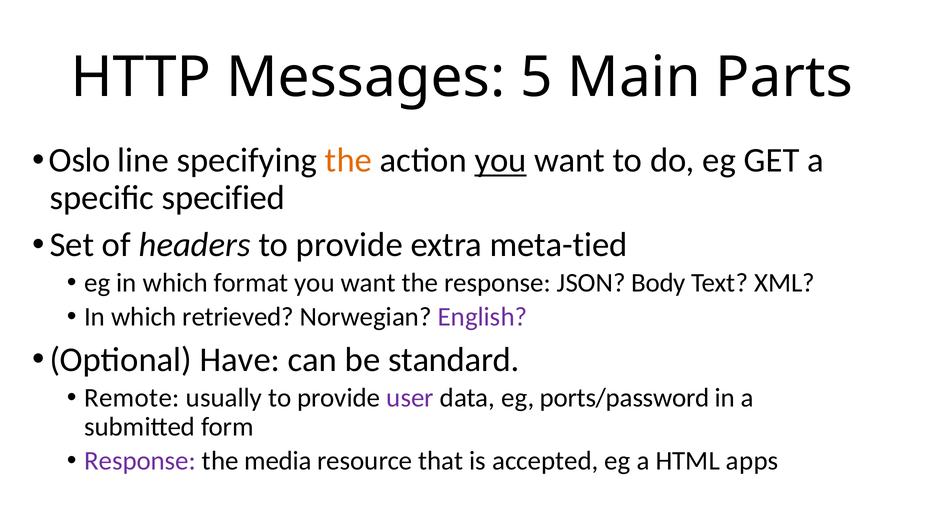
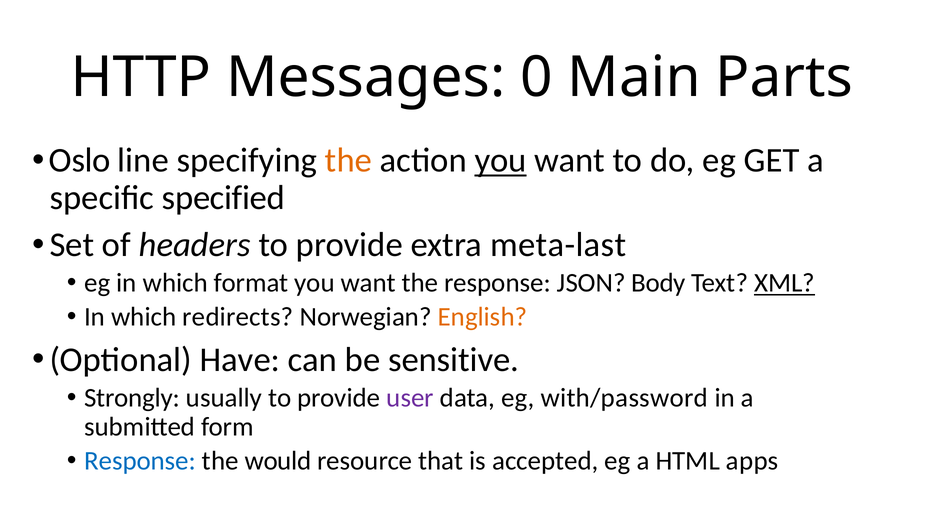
5: 5 -> 0 (536, 78)
meta-tied: meta-tied -> meta-last (558, 245)
XML underline: none -> present (785, 283)
retrieved: retrieved -> redirects (238, 317)
English colour: purple -> orange (482, 317)
standard: standard -> sensitive (454, 360)
Remote: Remote -> Strongly (132, 398)
ports/password: ports/password -> with/password (624, 398)
Response colour: purple -> blue (140, 461)
media: media -> would (278, 461)
